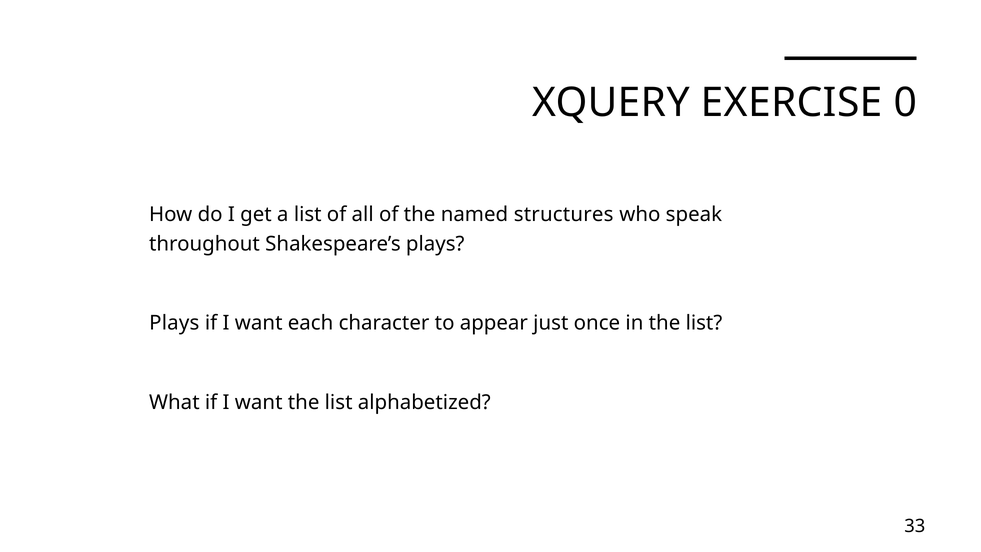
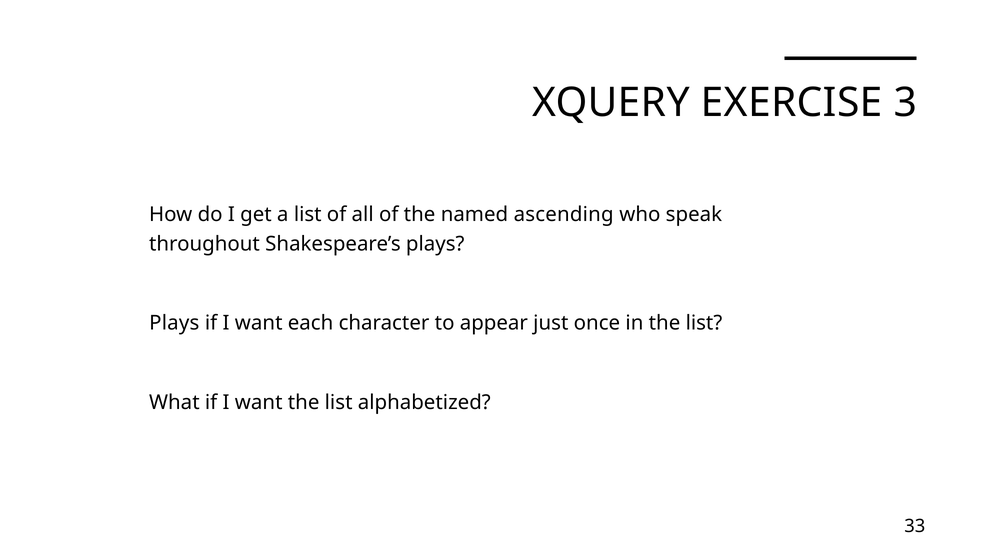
0: 0 -> 3 (905, 103)
structures: structures -> ascending (564, 214)
